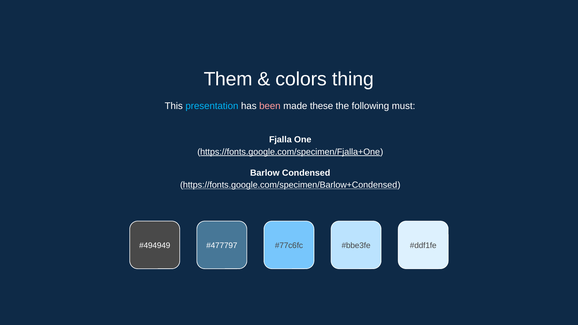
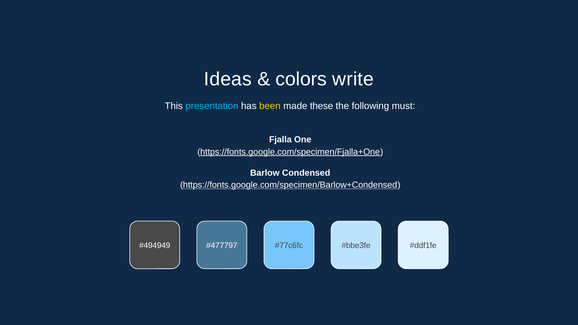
Them: Them -> Ideas (228, 79)
thing: thing -> write (353, 79)
been colour: pink -> yellow (270, 106)
